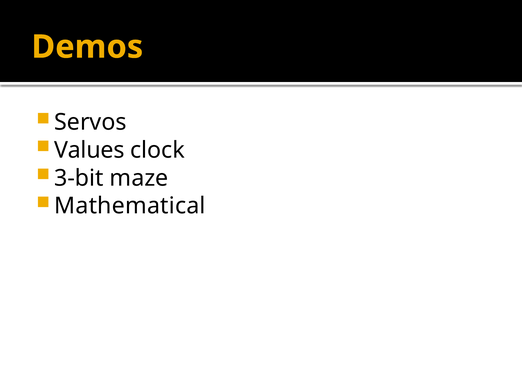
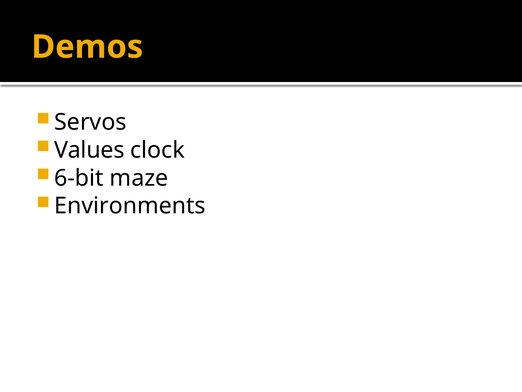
3-bit: 3-bit -> 6-bit (79, 178)
Mathematical: Mathematical -> Environments (130, 206)
